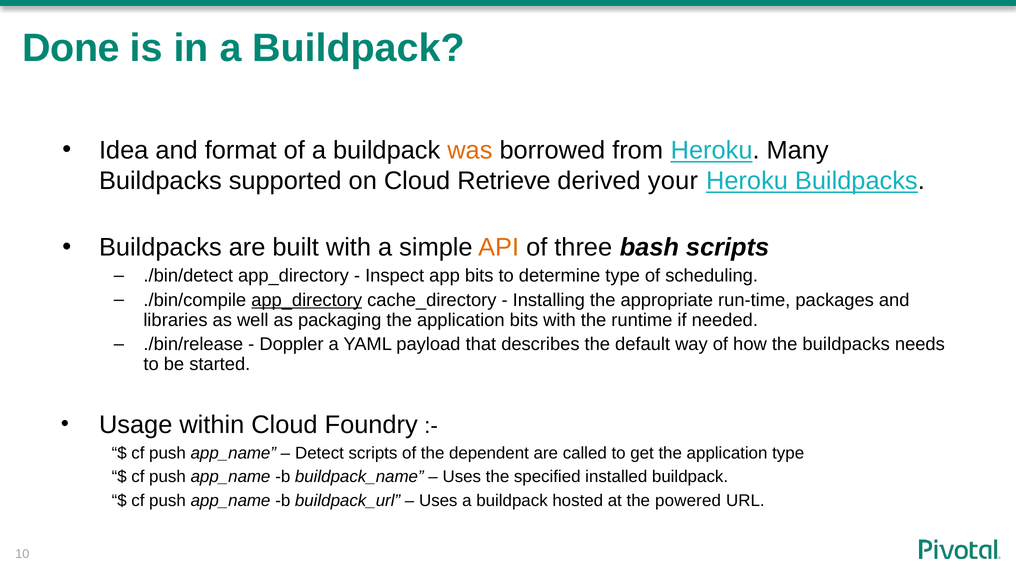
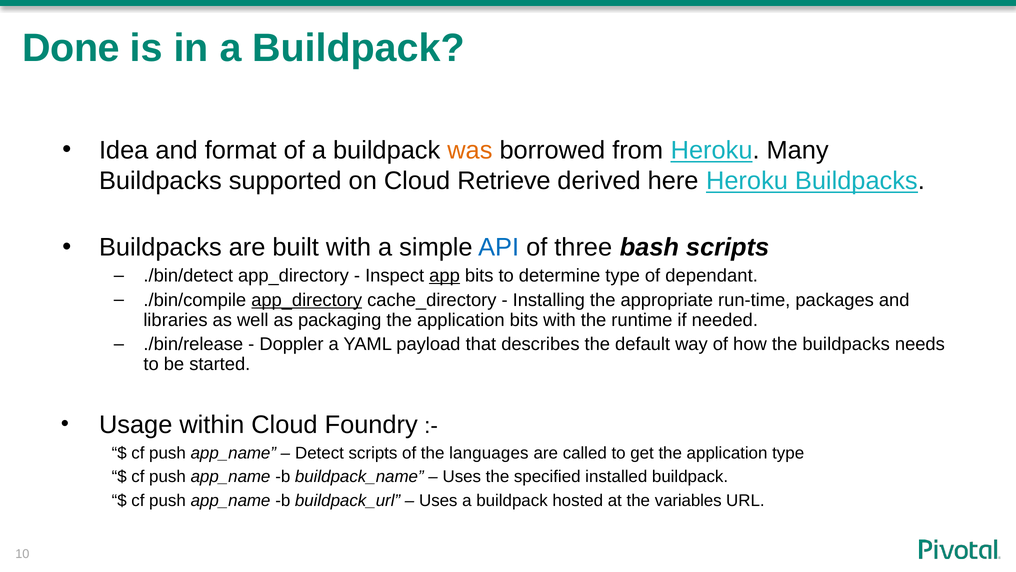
your: your -> here (673, 181)
API colour: orange -> blue (499, 247)
app underline: none -> present (445, 276)
scheduling: scheduling -> dependant (712, 276)
dependent: dependent -> languages (489, 453)
powered: powered -> variables (688, 500)
